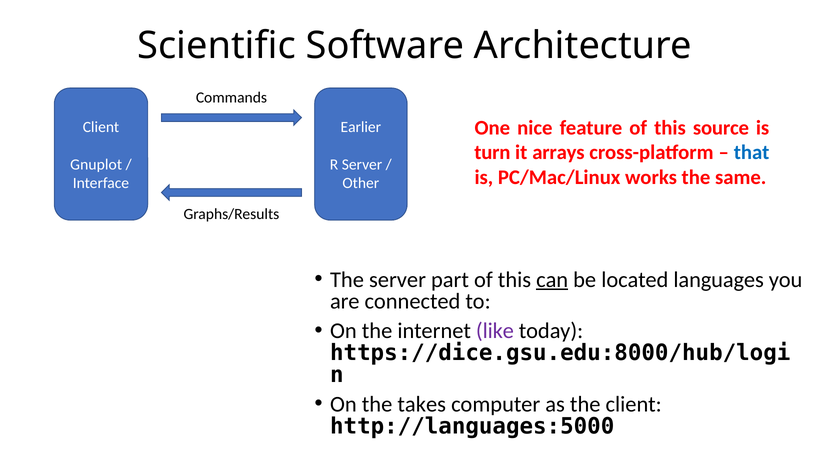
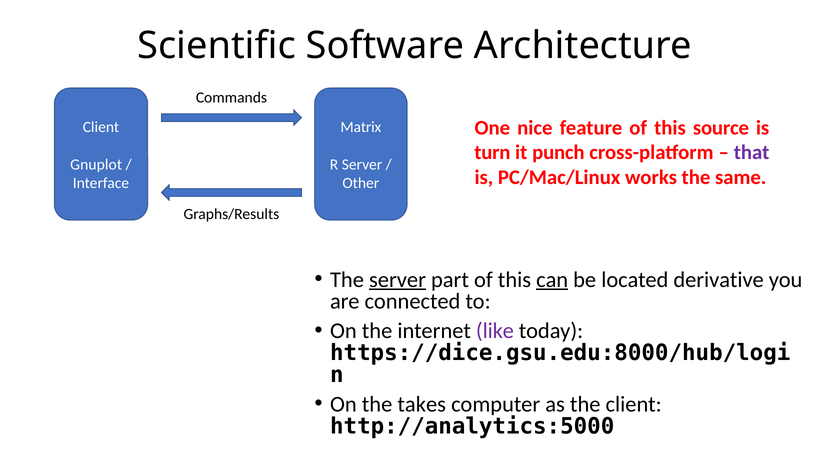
Earlier: Earlier -> Matrix (361, 127)
arrays: arrays -> punch (558, 153)
that colour: blue -> purple (752, 153)
server underline: none -> present (398, 280)
languages: languages -> derivative (719, 280)
http://languages:5000: http://languages:5000 -> http://analytics:5000 (472, 426)
